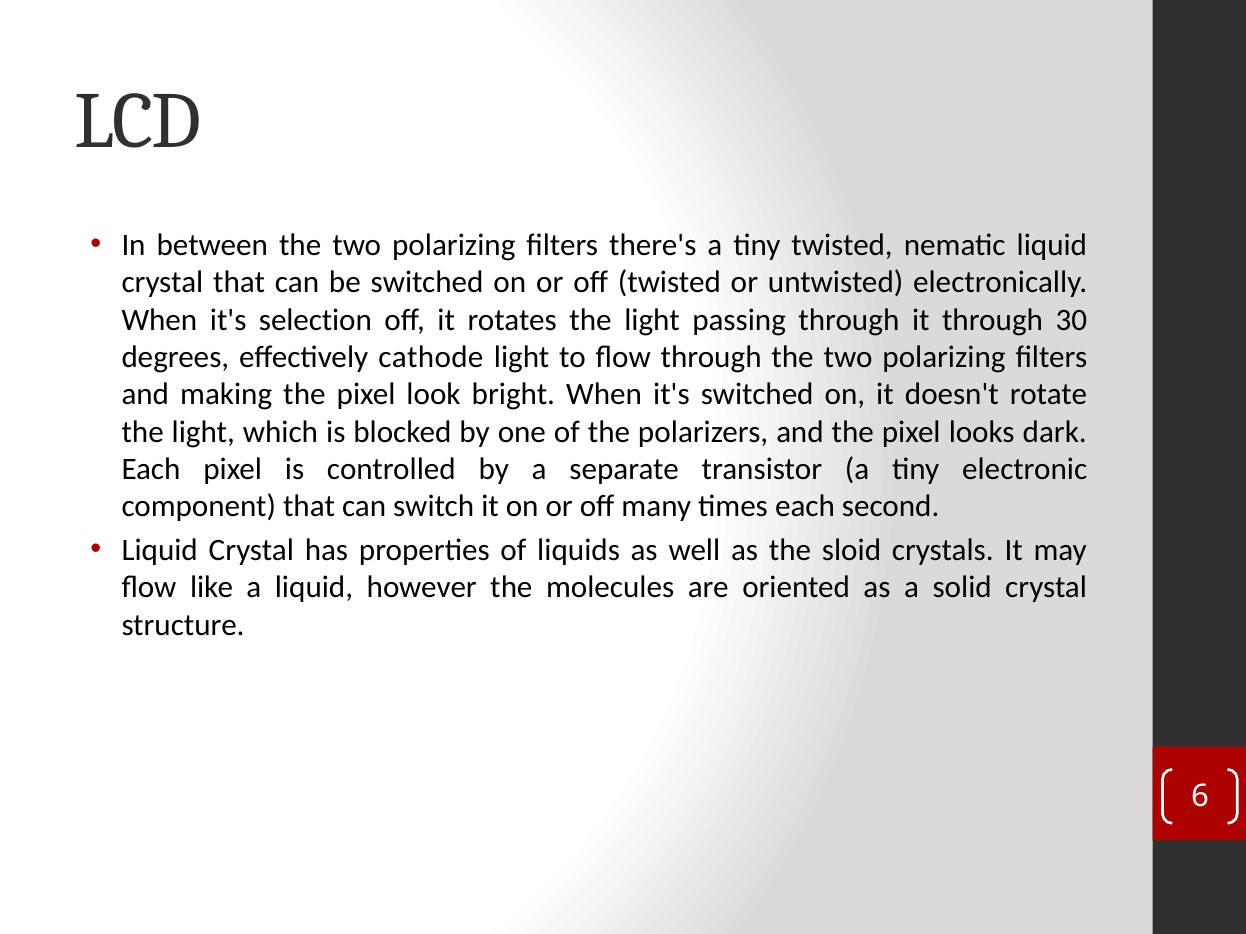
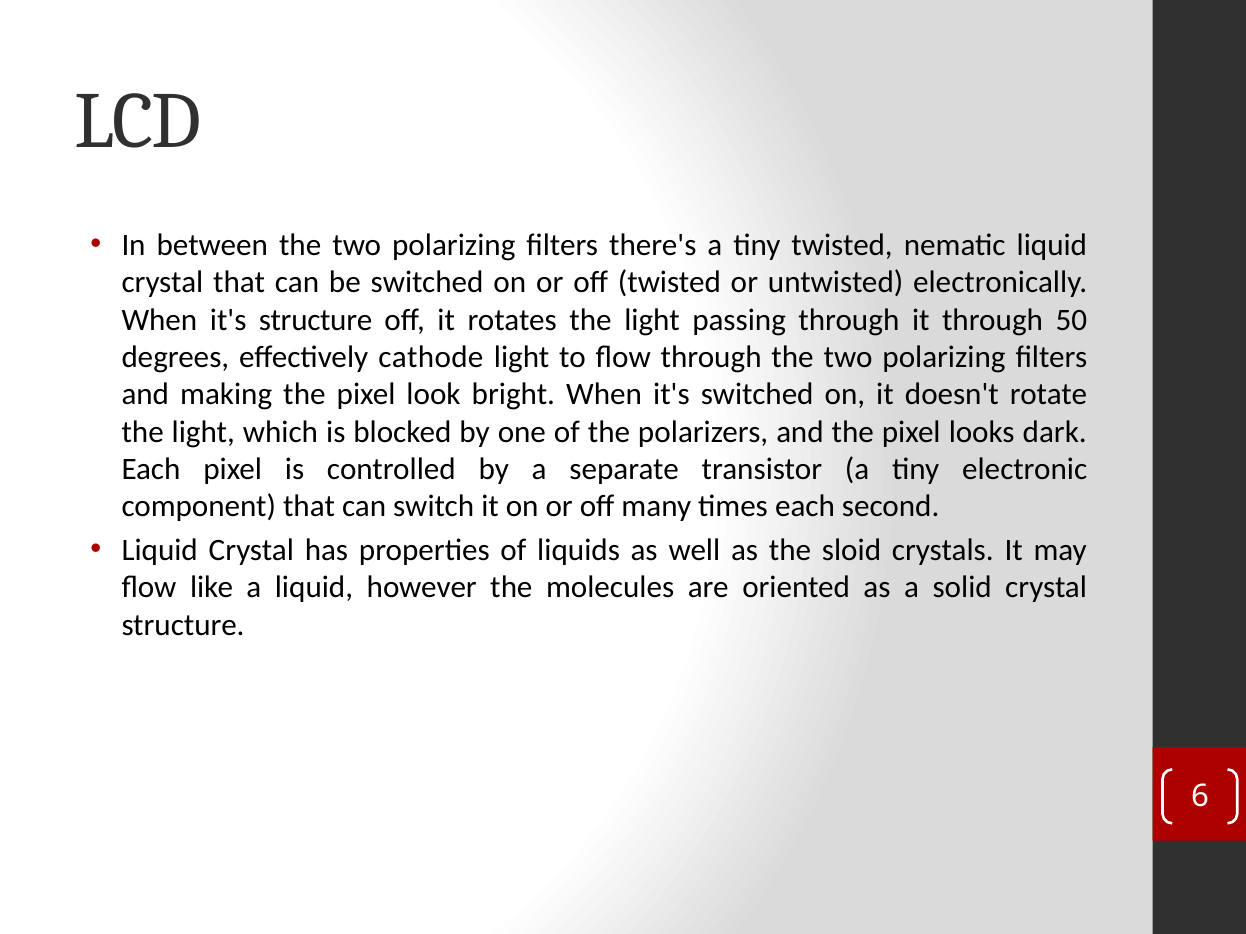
it's selection: selection -> structure (316, 320)
30: 30 -> 50 (1071, 320)
